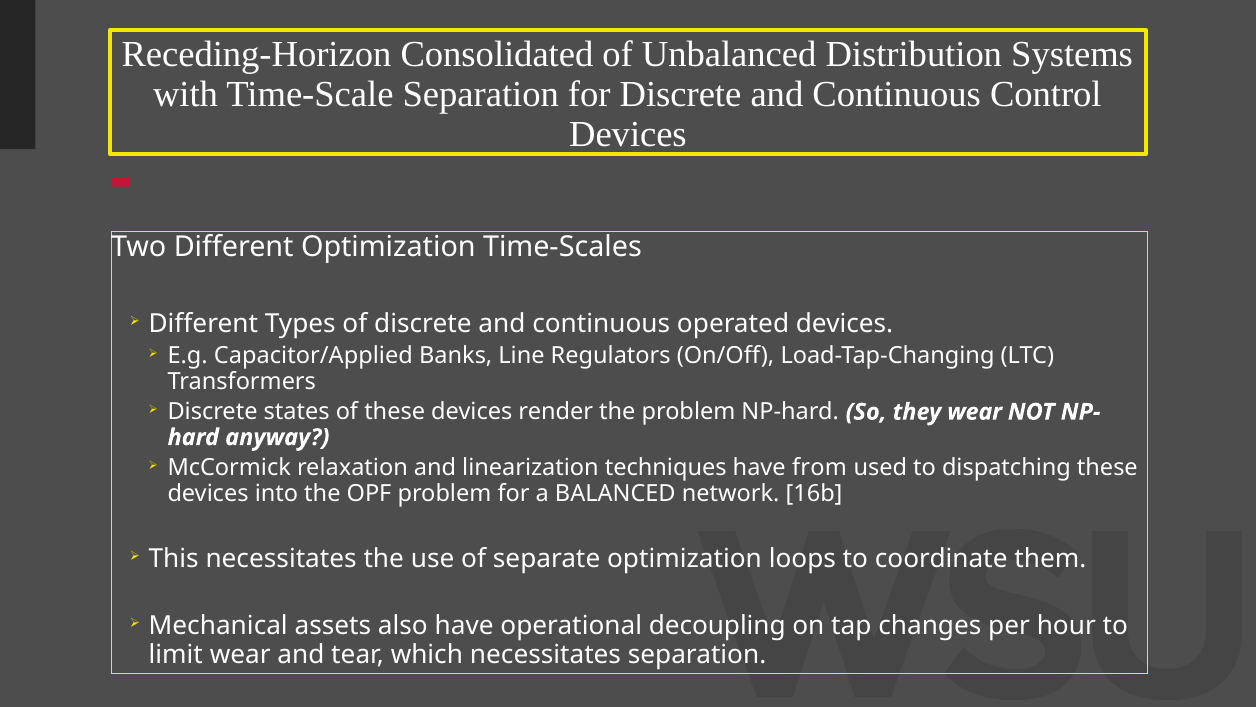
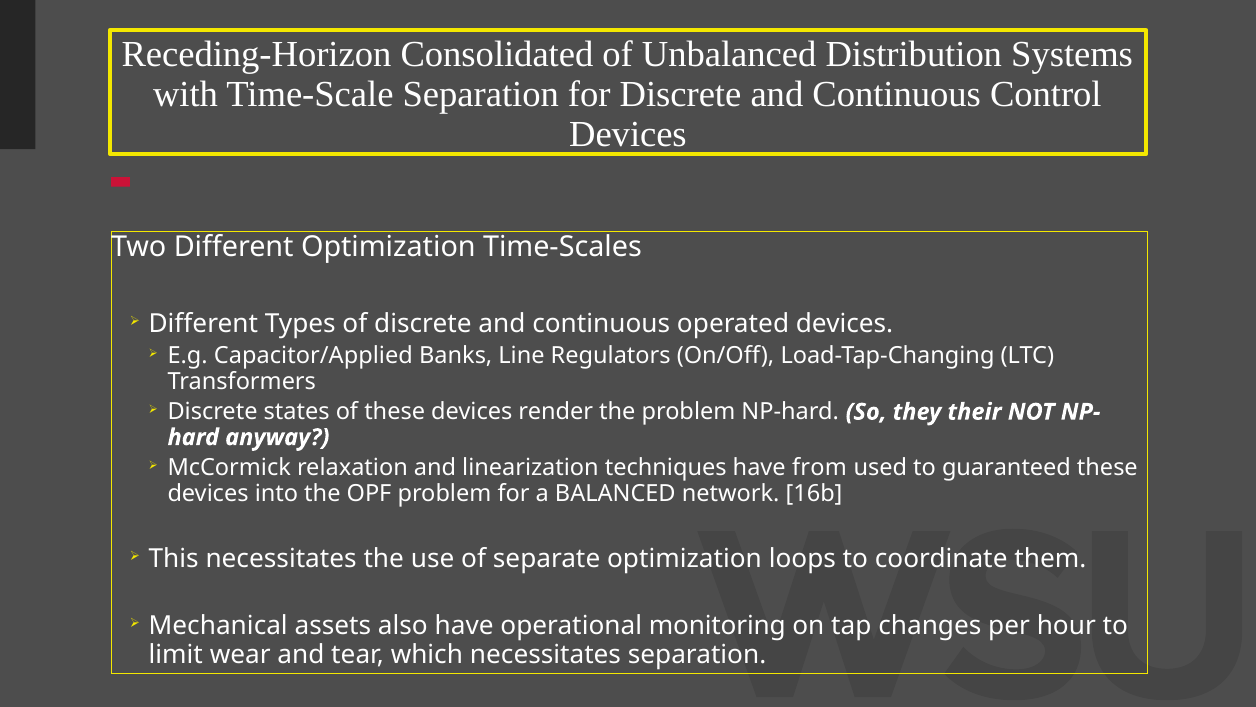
they wear: wear -> their (975, 412)
dispatching: dispatching -> guaranteed (1006, 468)
decoupling: decoupling -> monitoring (717, 626)
